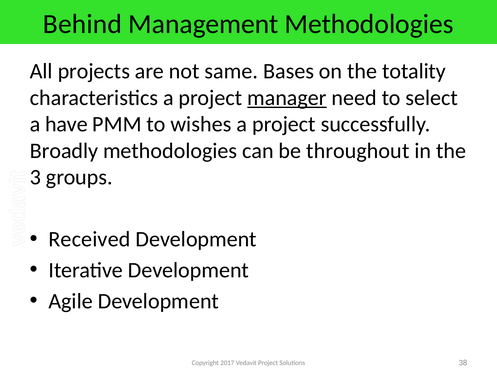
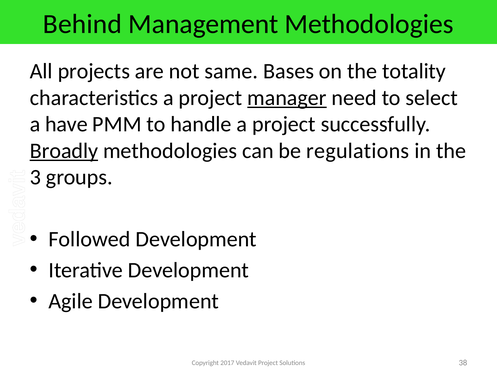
wishes: wishes -> handle (201, 124)
Broadly underline: none -> present (64, 151)
throughout: throughout -> regulations (358, 151)
Received: Received -> Followed (90, 239)
